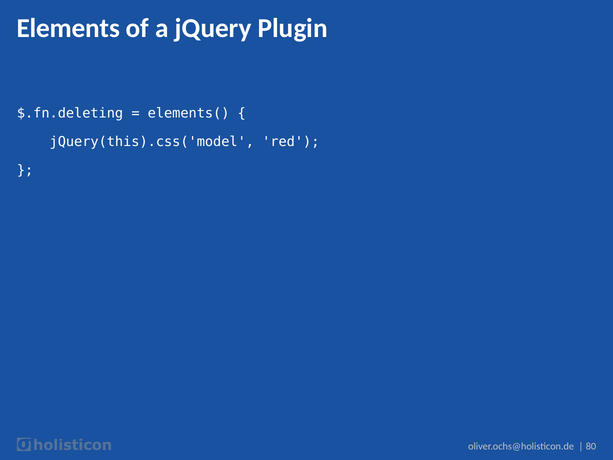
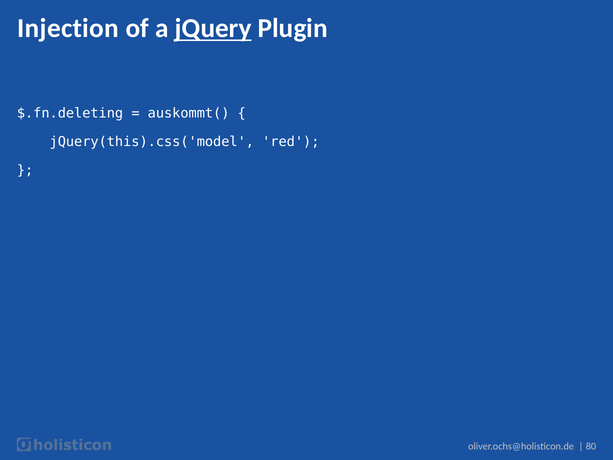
Elements: Elements -> Injection (68, 28)
jQuery underline: none -> present (213, 28)
elements(: elements( -> auskommt( (189, 113)
